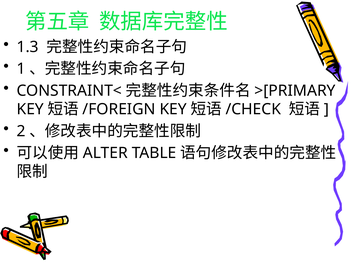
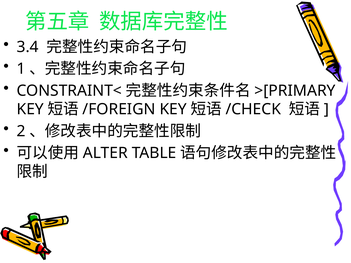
1.3: 1.3 -> 3.4 (28, 47)
